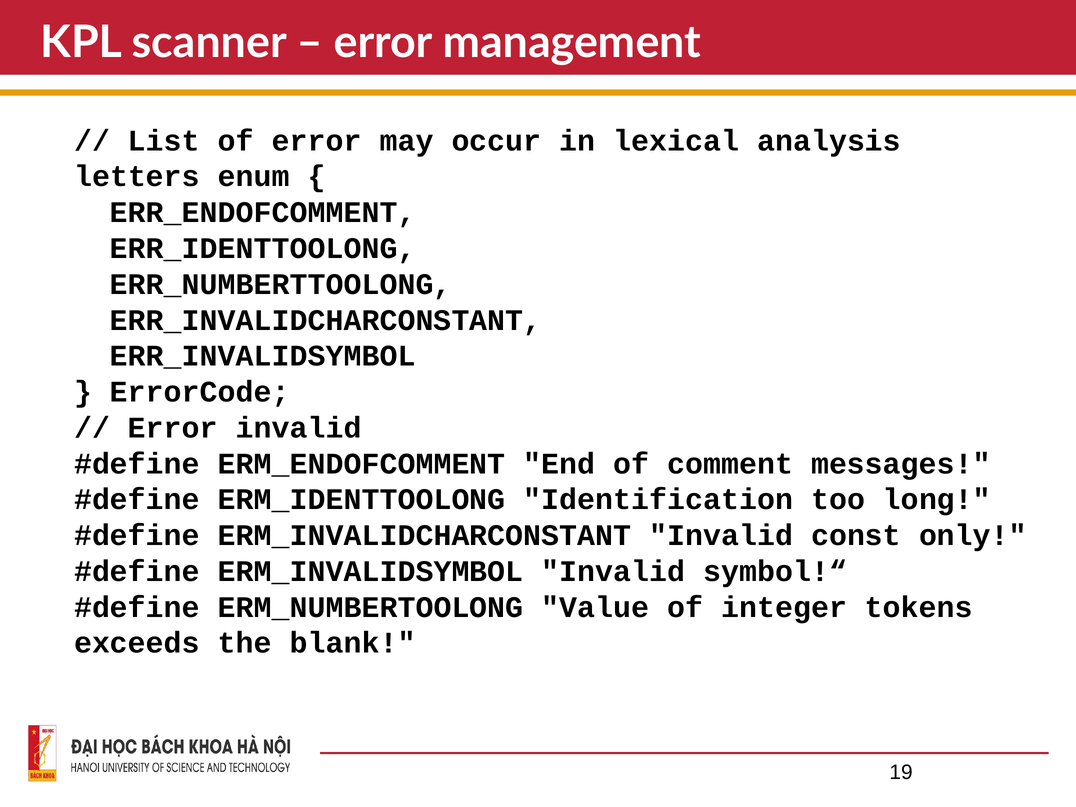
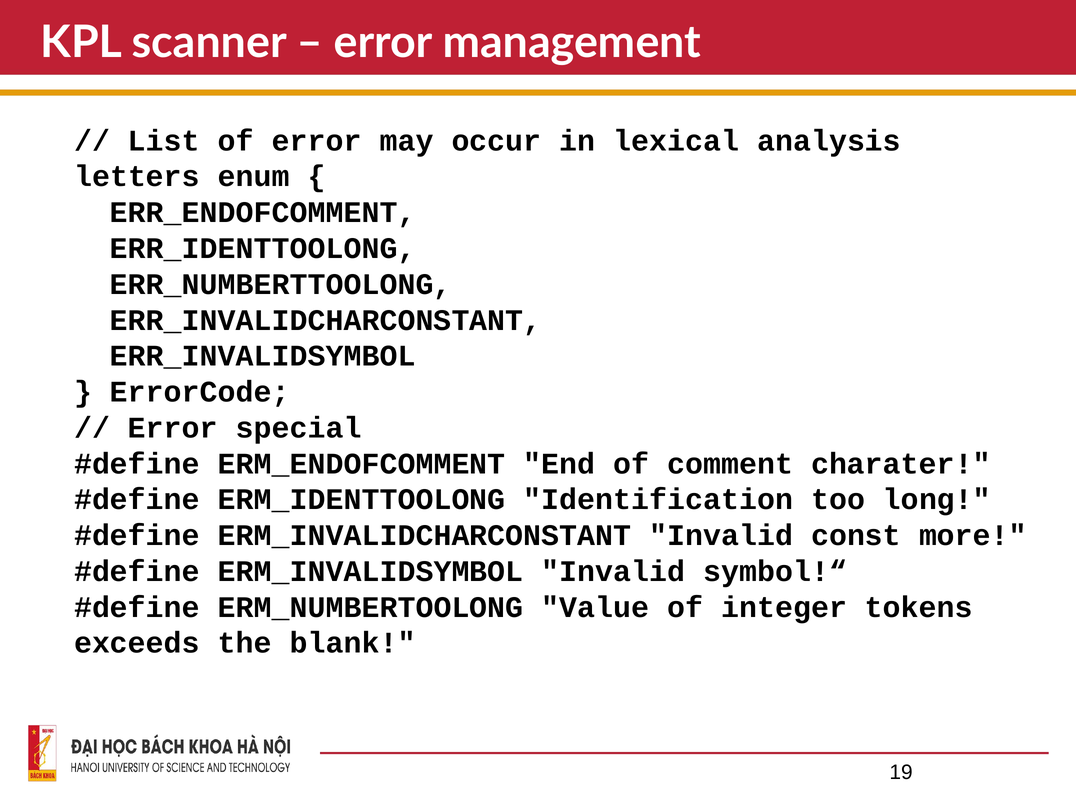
Error invalid: invalid -> special (299, 428)
messages: messages -> charater (901, 464)
only: only -> more (973, 535)
